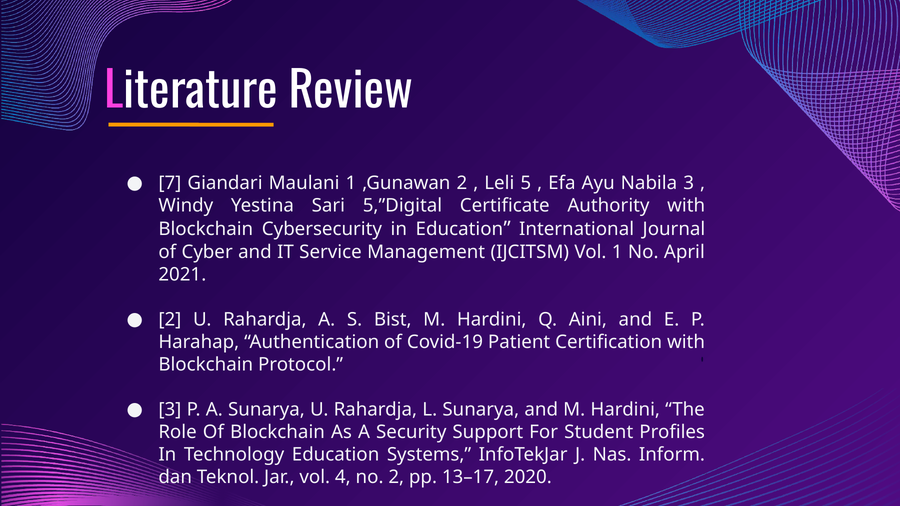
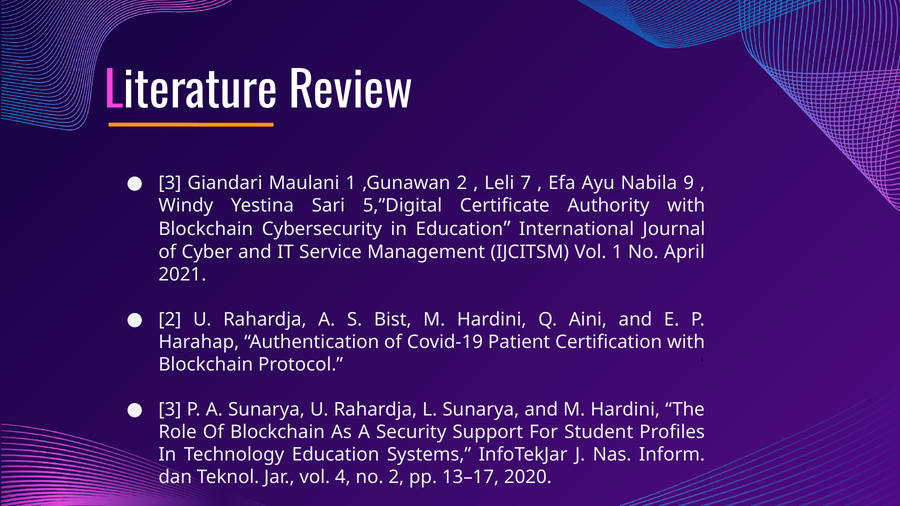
7: 7 -> 3 (170, 183)
5: 5 -> 7 (526, 183)
Nabila 3: 3 -> 9 (689, 183)
